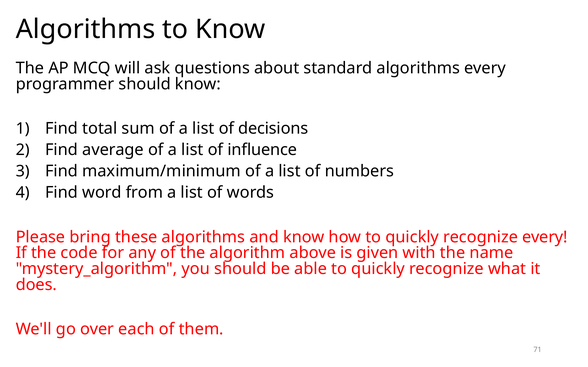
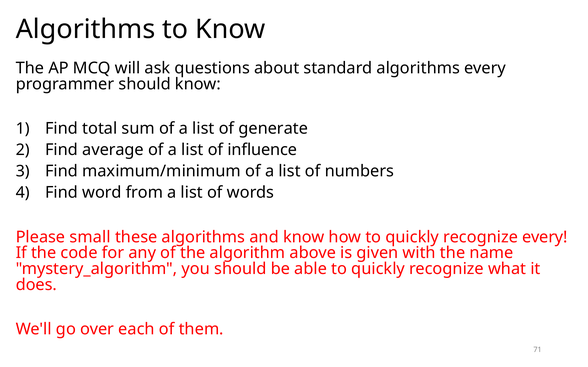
decisions: decisions -> generate (273, 129)
bring: bring -> small (90, 237)
